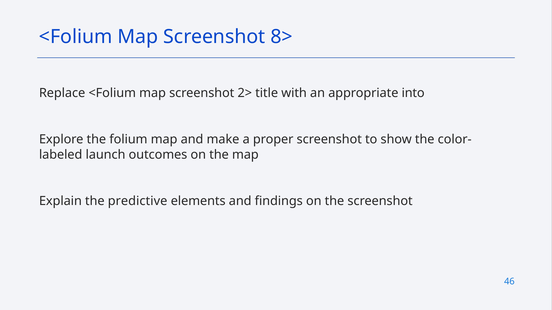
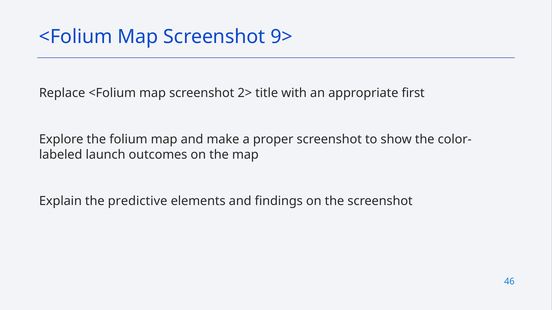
8>: 8> -> 9> (282, 37)
into: into -> first (413, 93)
